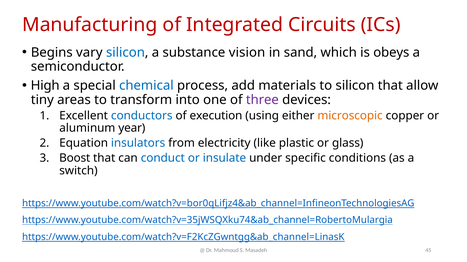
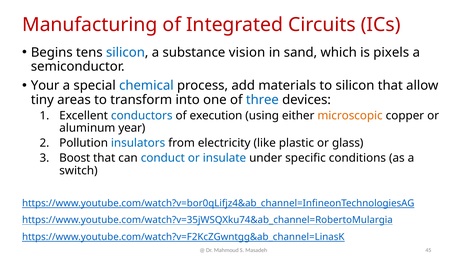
vary: vary -> tens (89, 53)
obeys: obeys -> pixels (391, 53)
High: High -> Your (45, 86)
three colour: purple -> blue (262, 100)
Equation: Equation -> Pollution (84, 144)
